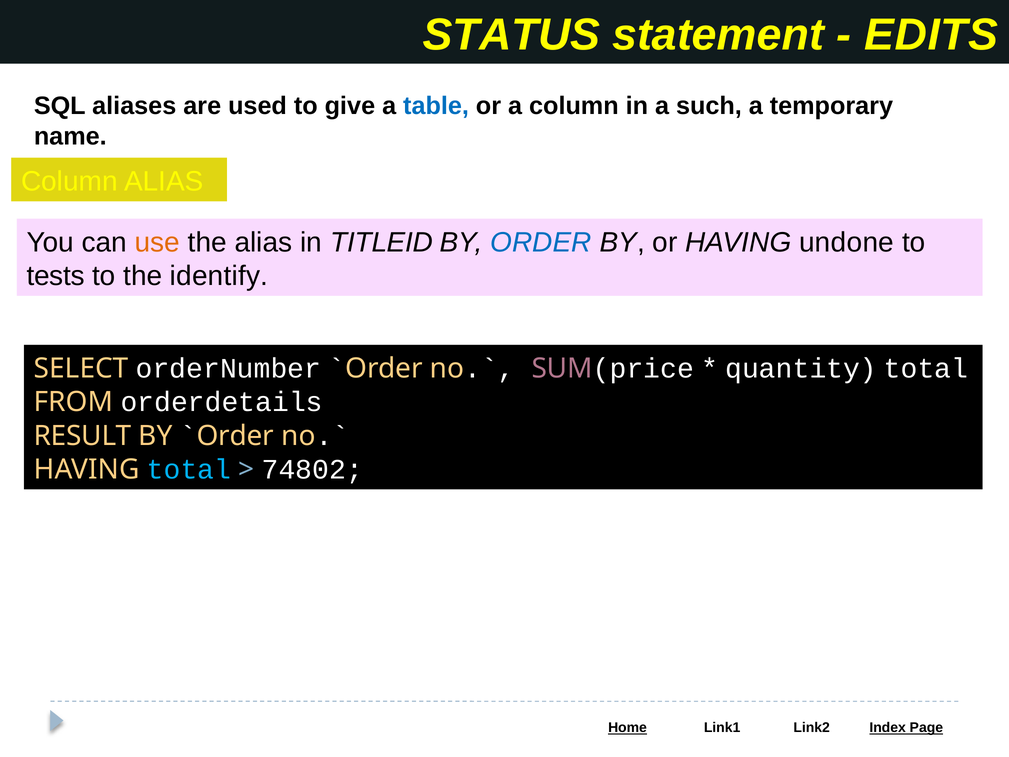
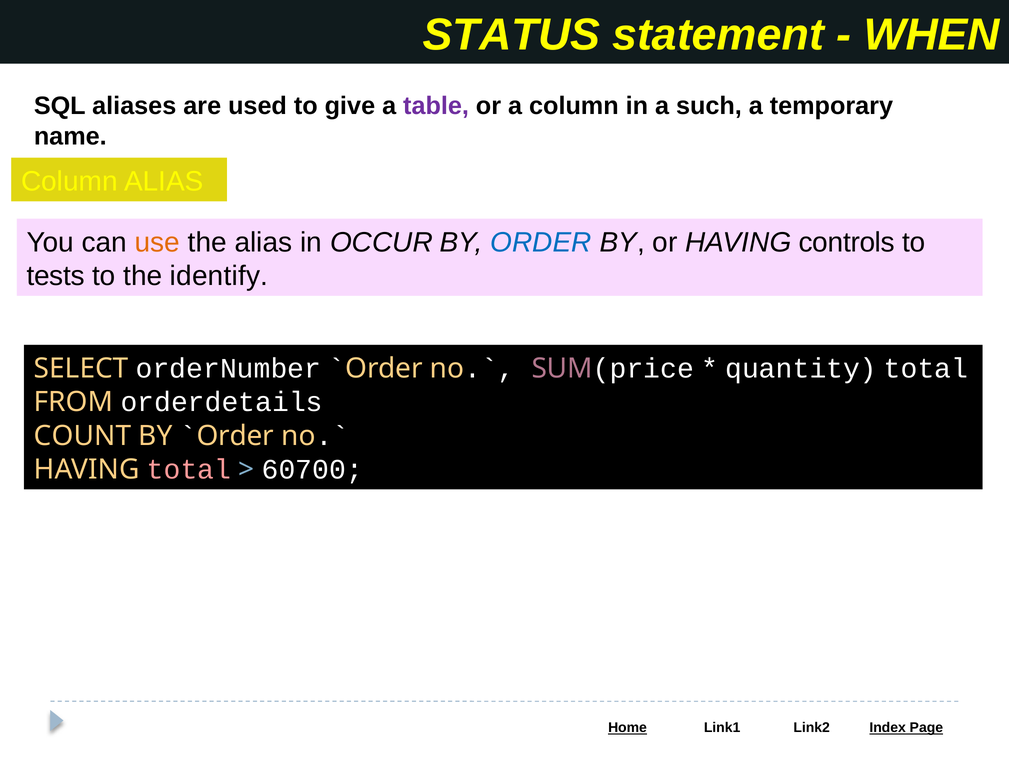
EDITS: EDITS -> WHEN (932, 35)
table colour: blue -> purple (436, 106)
TITLEID: TITLEID -> OCCUR (382, 242)
undone: undone -> controls (847, 242)
RESULT: RESULT -> COUNT (83, 436)
total colour: light blue -> pink (189, 469)
74802: 74802 -> 60700 (312, 469)
